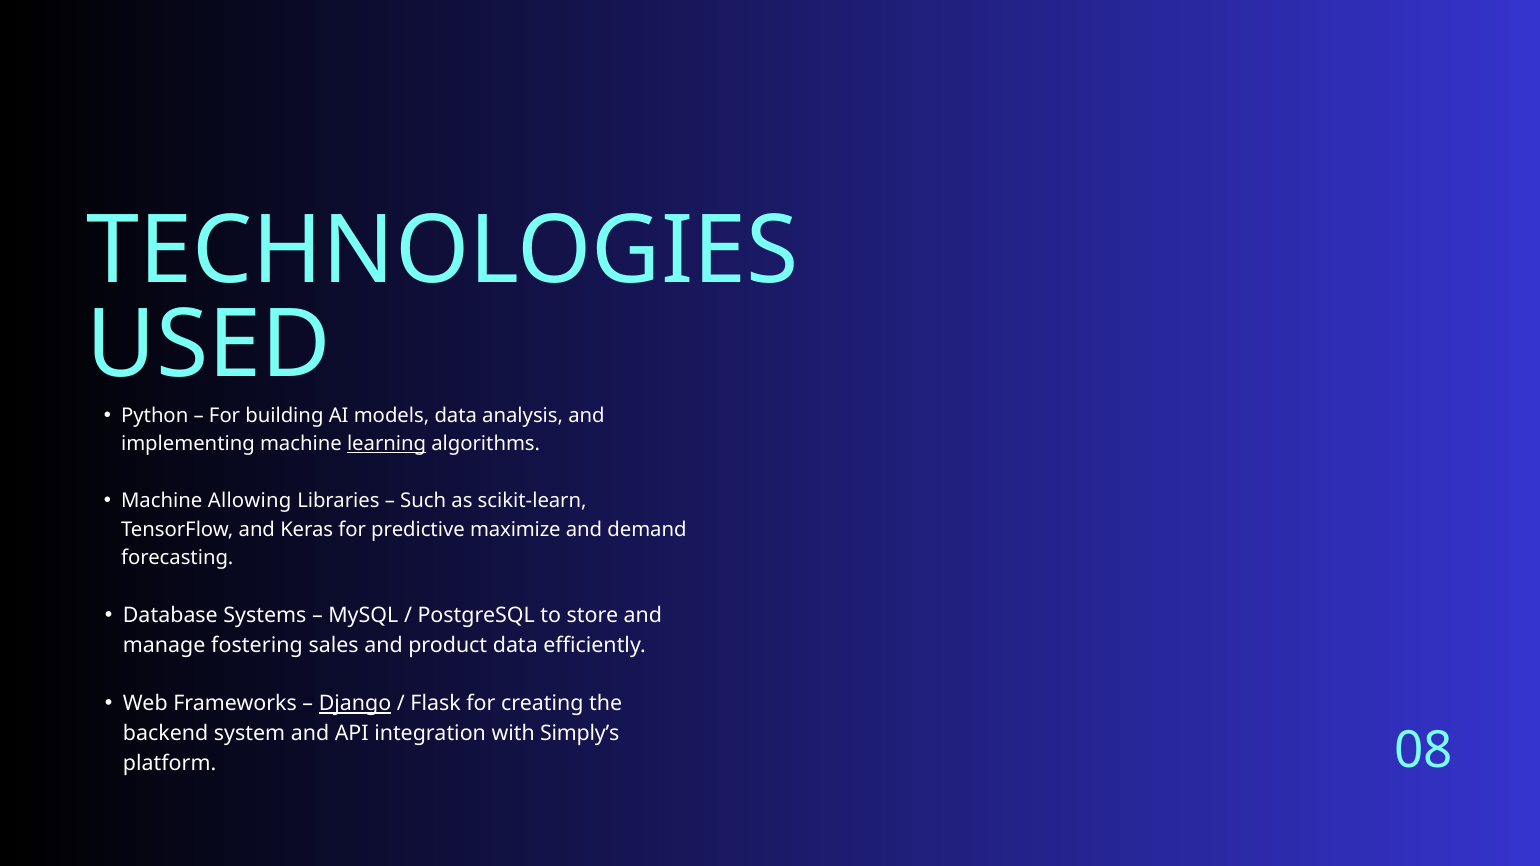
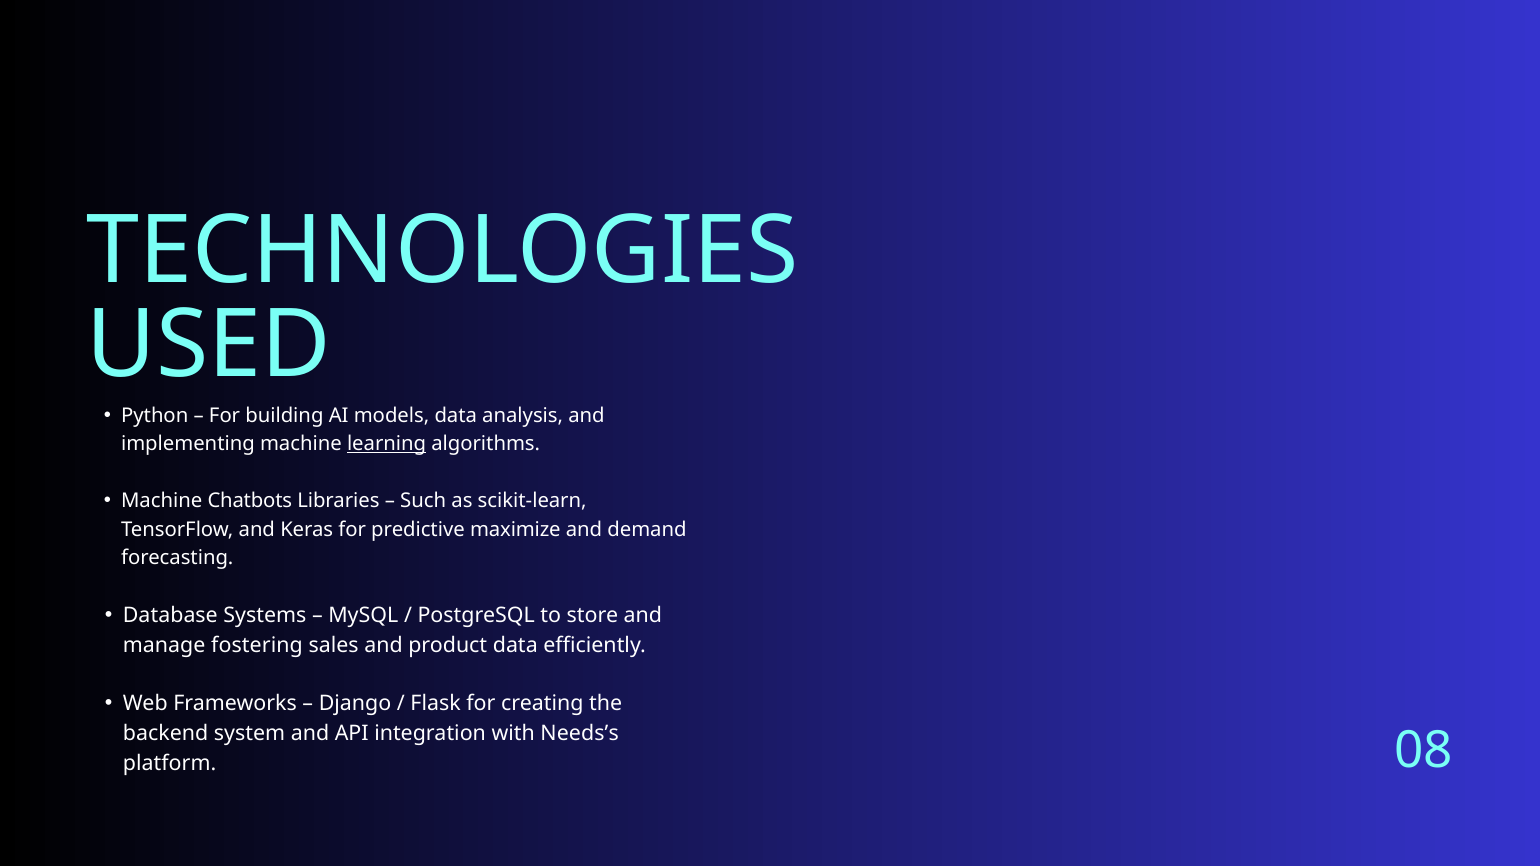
Allowing: Allowing -> Chatbots (250, 501)
Django underline: present -> none (355, 704)
Simply’s: Simply’s -> Needs’s (580, 734)
